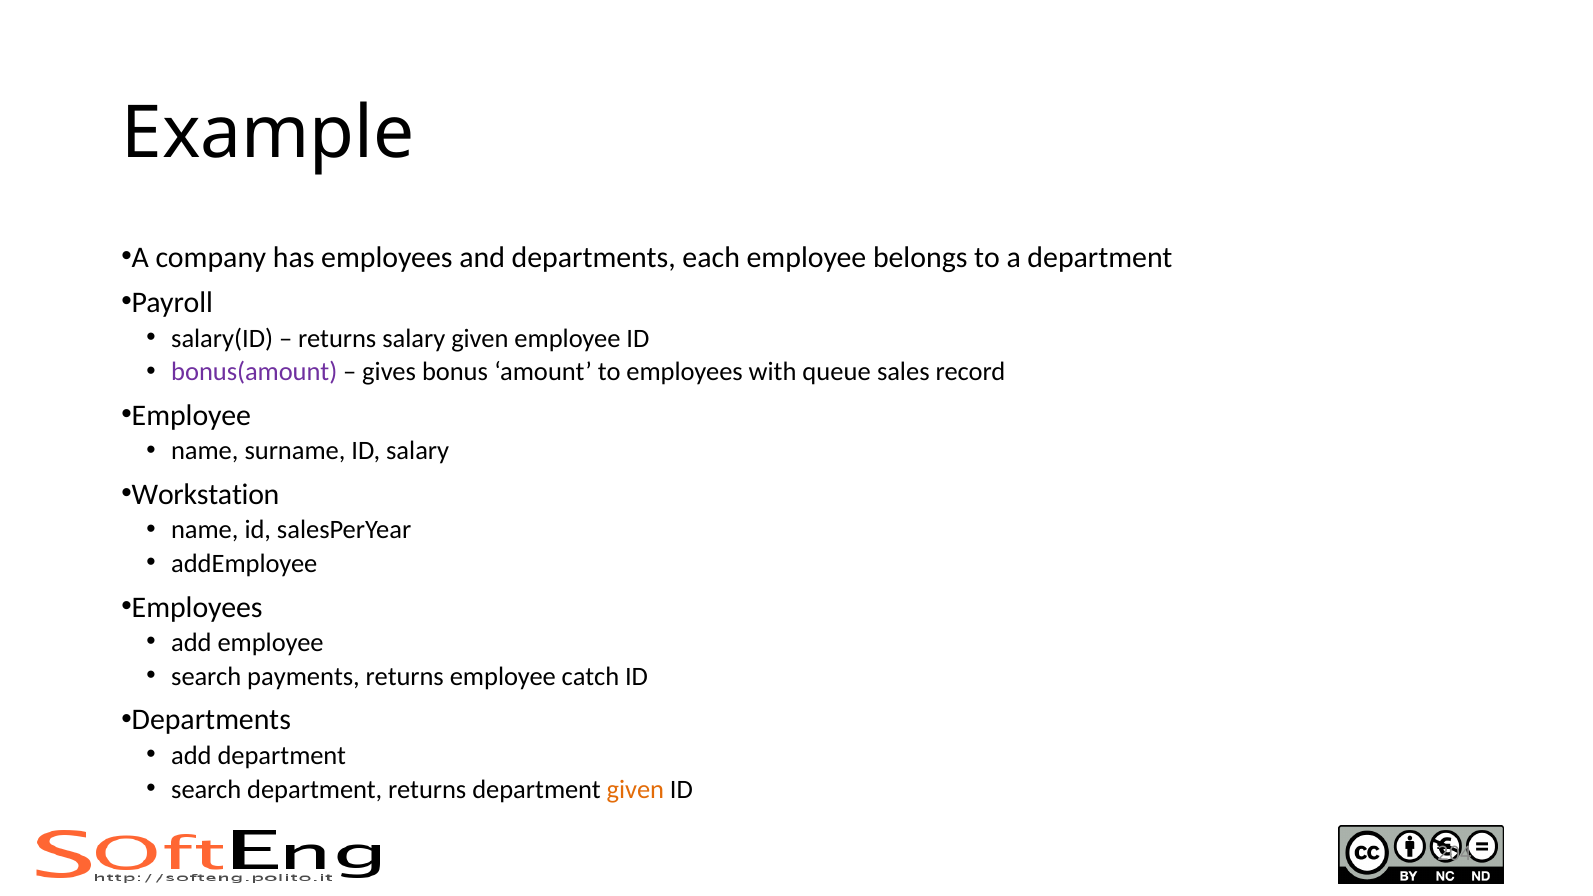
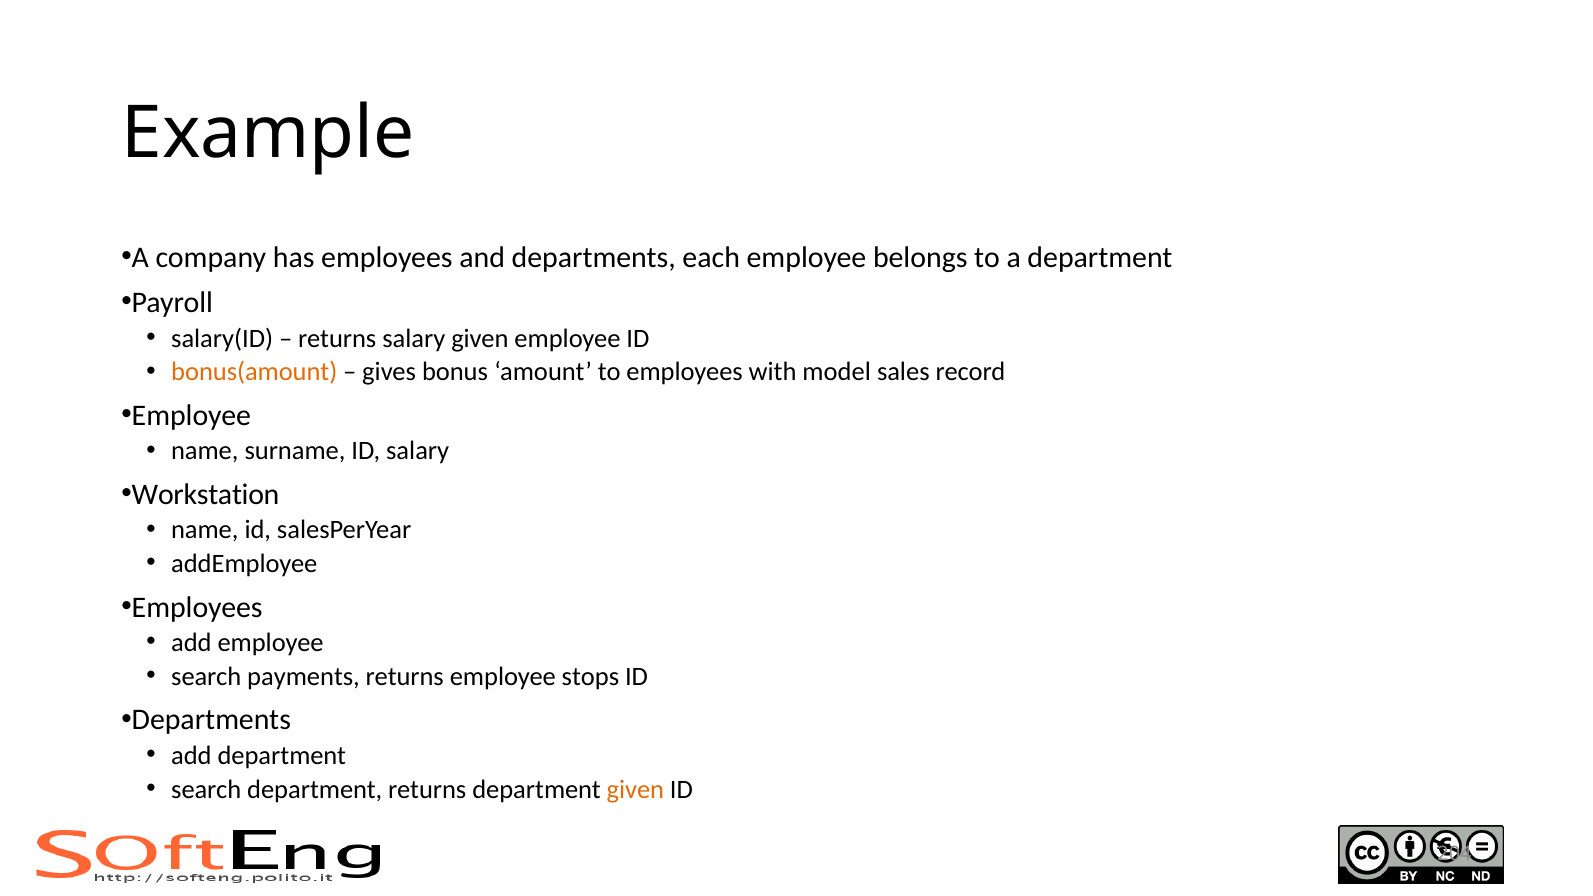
bonus(amount colour: purple -> orange (254, 372)
queue: queue -> model (837, 372)
catch: catch -> stops (590, 677)
